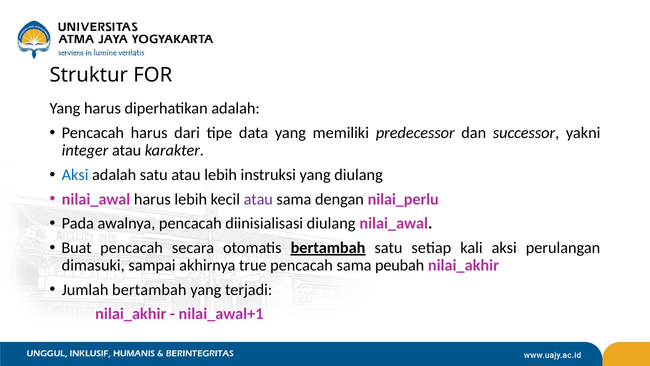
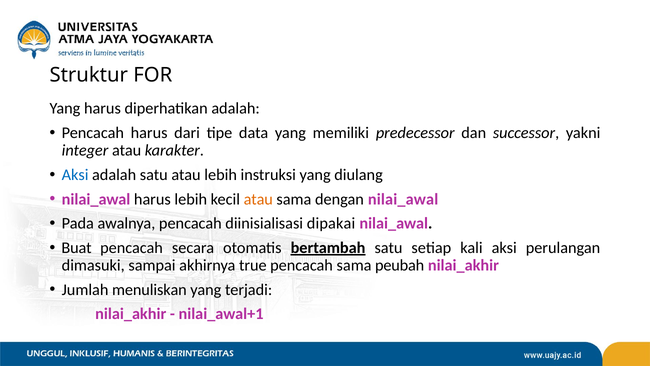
atau colour: purple -> orange (258, 199)
dengan nilai_perlu: nilai_perlu -> nilai_awal (403, 199)
diinisialisasi diulang: diulang -> dipakai (331, 223)
Jumlah bertambah: bertambah -> menuliskan (149, 289)
